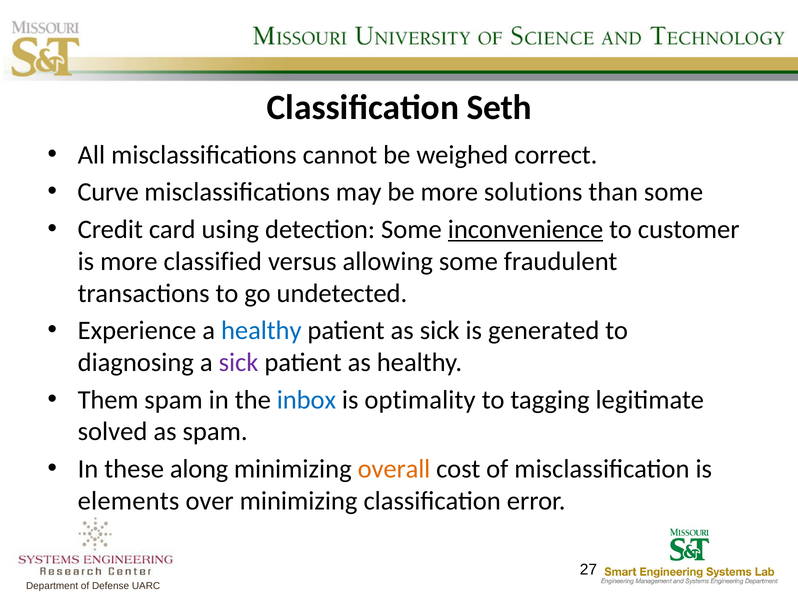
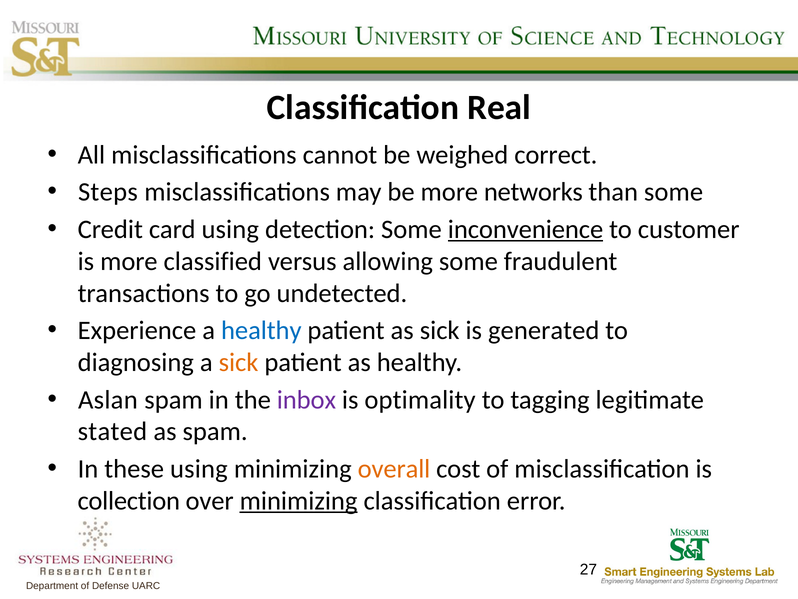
Seth: Seth -> Real (499, 107)
Curve: Curve -> Steps (108, 192)
solutions: solutions -> networks (533, 192)
sick colour: purple -> orange (239, 362)
Them: Them -> Aslan (108, 399)
inbox colour: blue -> purple (306, 399)
solved: solved -> stated (112, 431)
these along: along -> using (199, 469)
elements: elements -> collection (129, 500)
minimizing underline: none -> present (299, 500)
